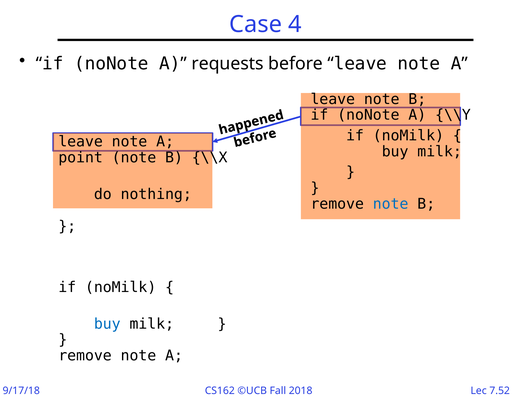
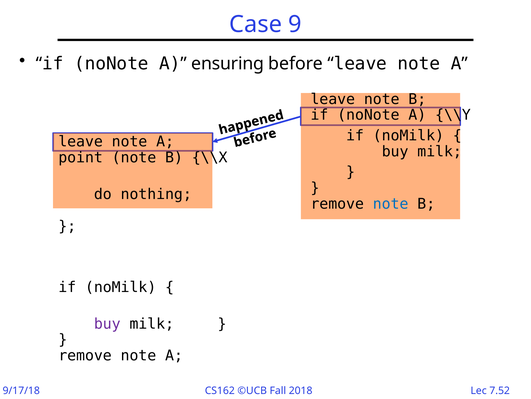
4: 4 -> 9 (295, 24)
requests: requests -> ensuring (228, 63)
buy colour: blue -> purple (107, 323)
